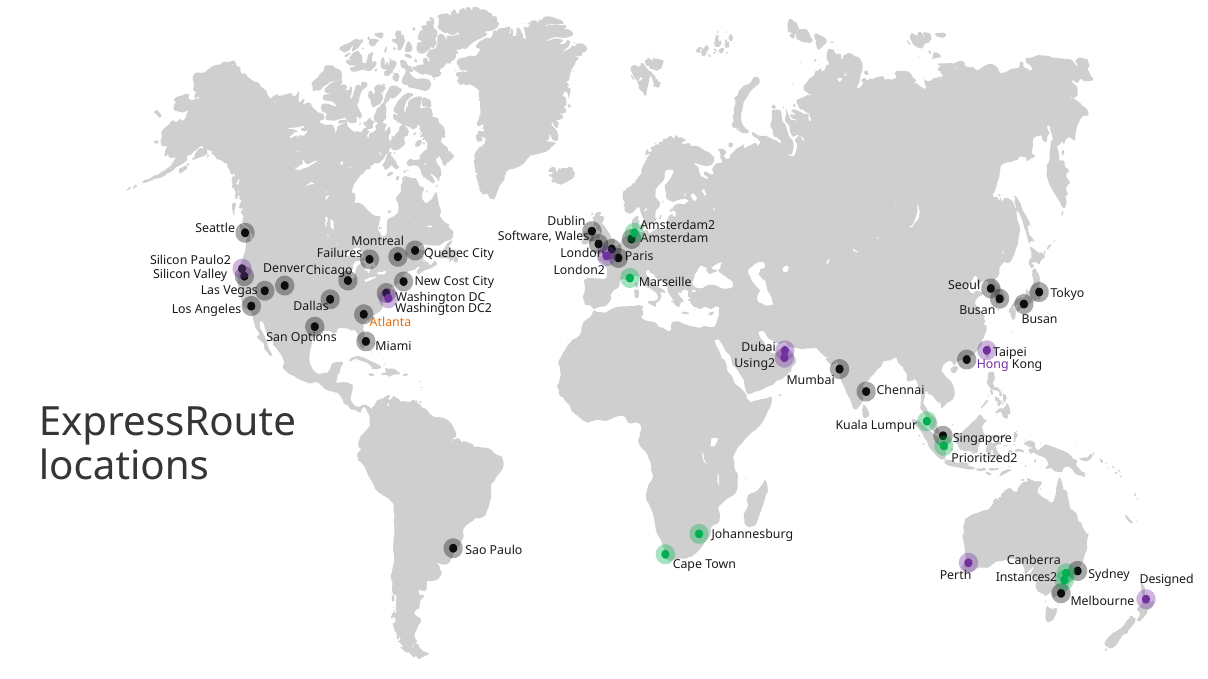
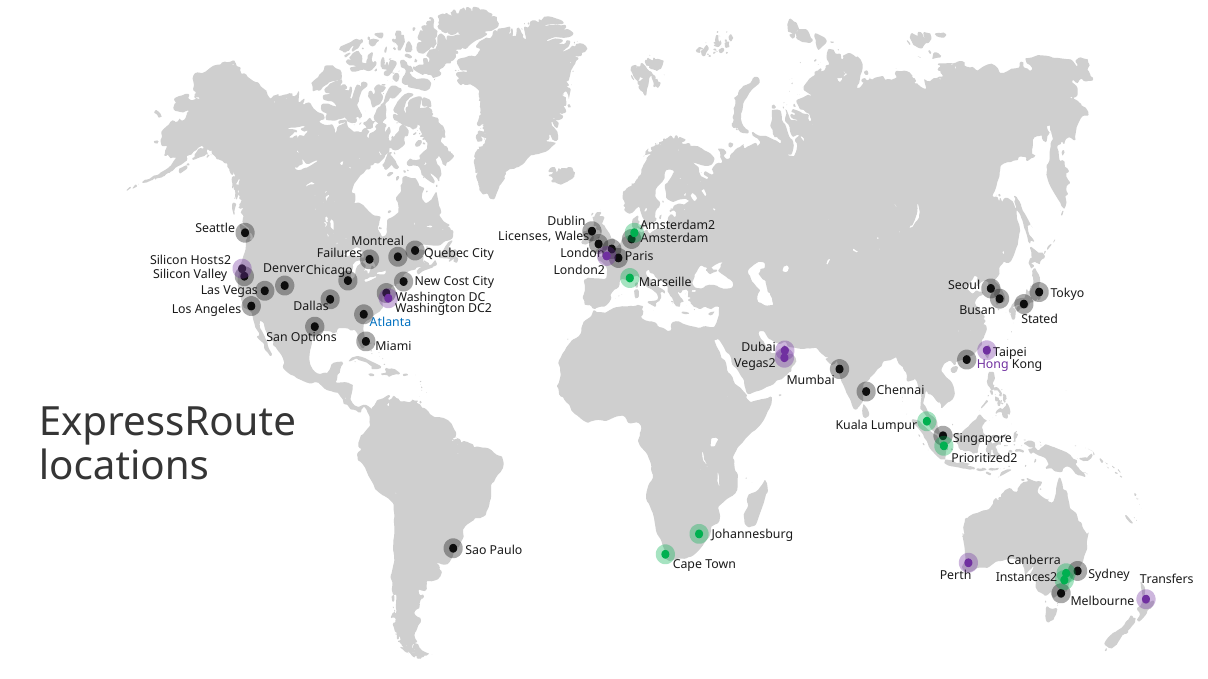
Software: Software -> Licenses (525, 236)
Paulo2: Paulo2 -> Hosts2 (211, 261)
Busan: Busan -> Stated (1040, 320)
Atlanta colour: orange -> blue (390, 322)
Using2: Using2 -> Vegas2 (755, 364)
Designed: Designed -> Transfers (1167, 580)
